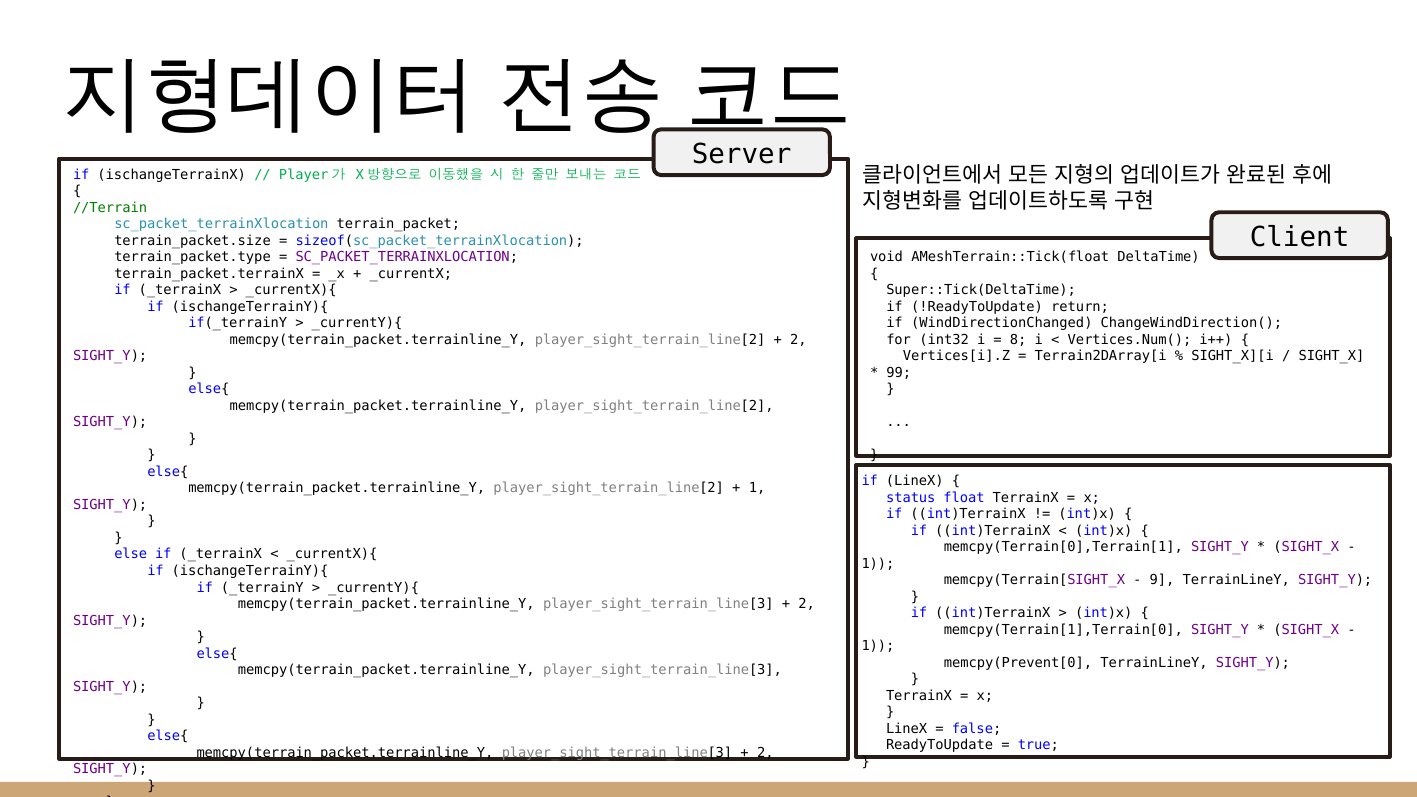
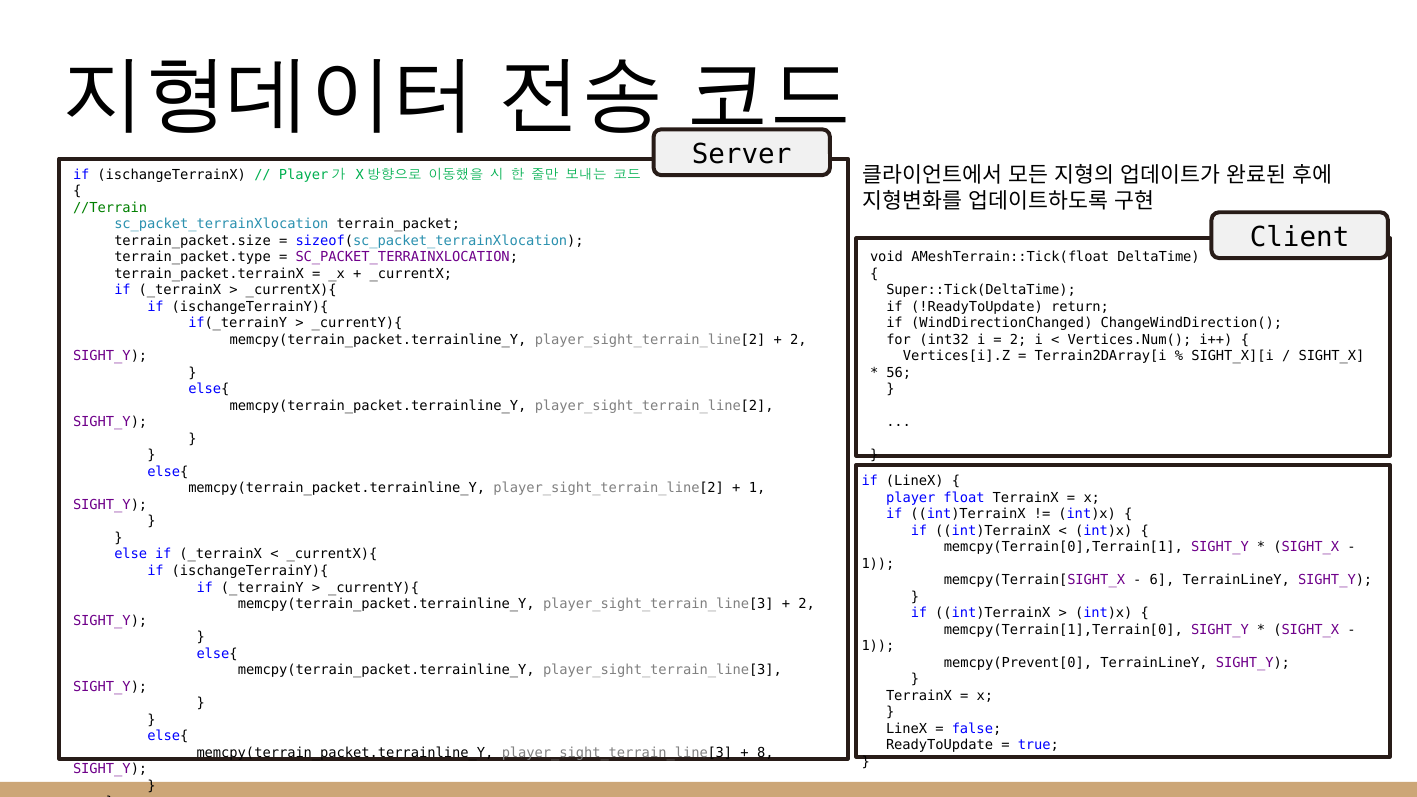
8: 8 -> 2 (1018, 340)
99: 99 -> 56 (899, 373)
status: status -> player (911, 498)
9: 9 -> 6 (1162, 580)
2: 2 -> 8 (765, 753)
